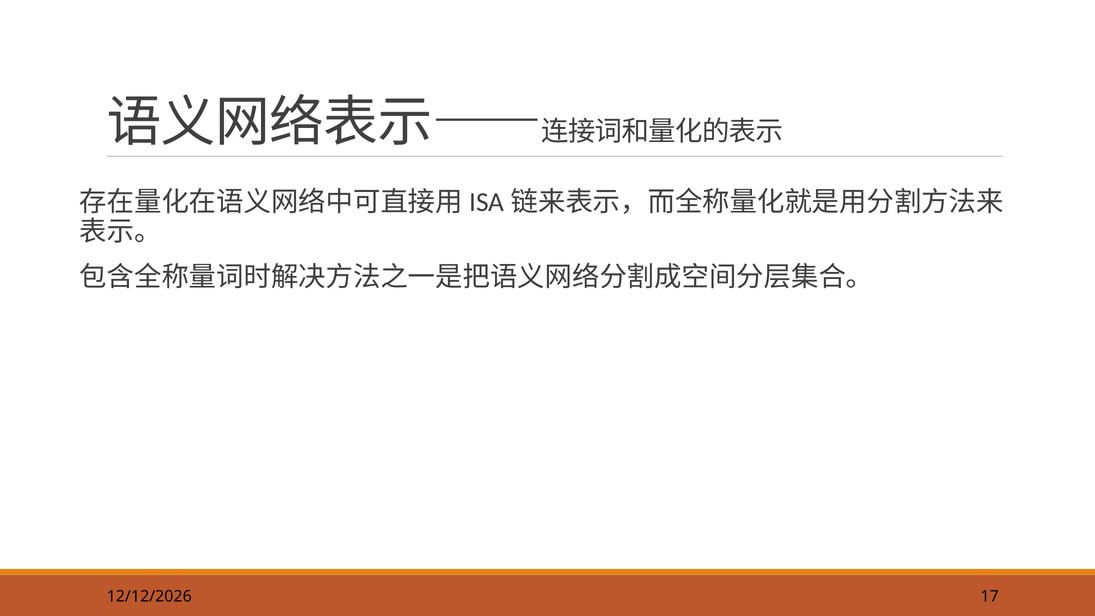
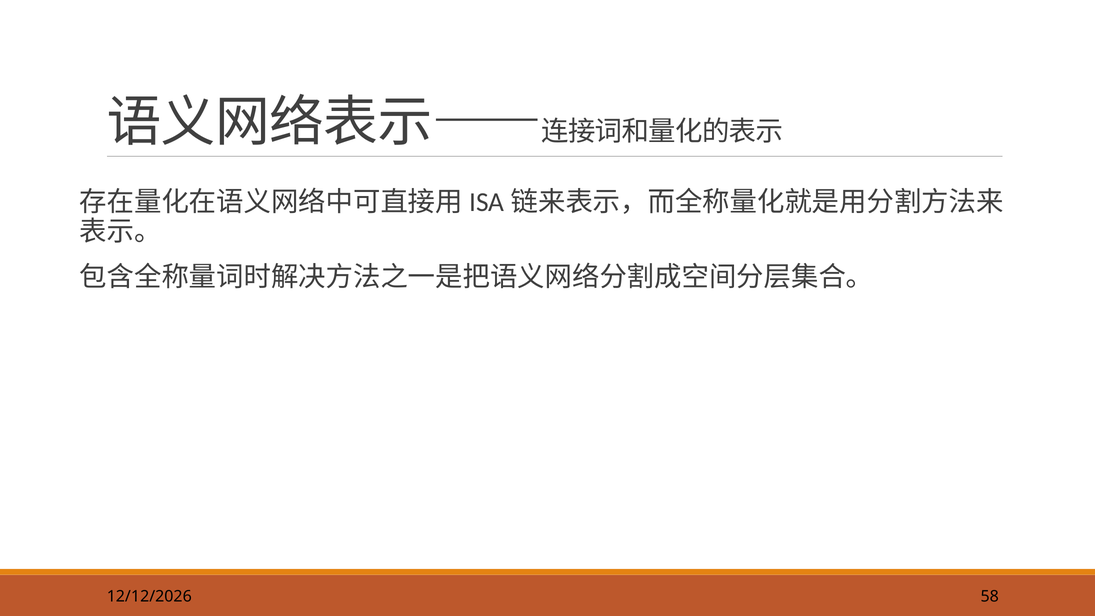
17: 17 -> 58 (990, 596)
